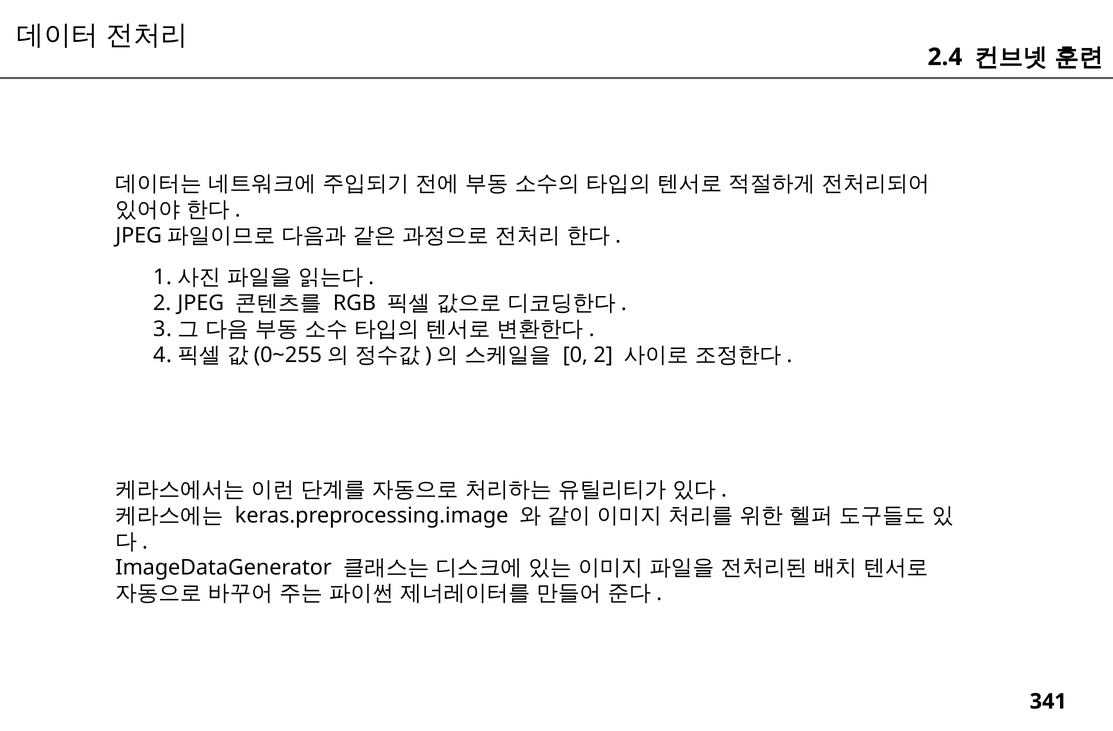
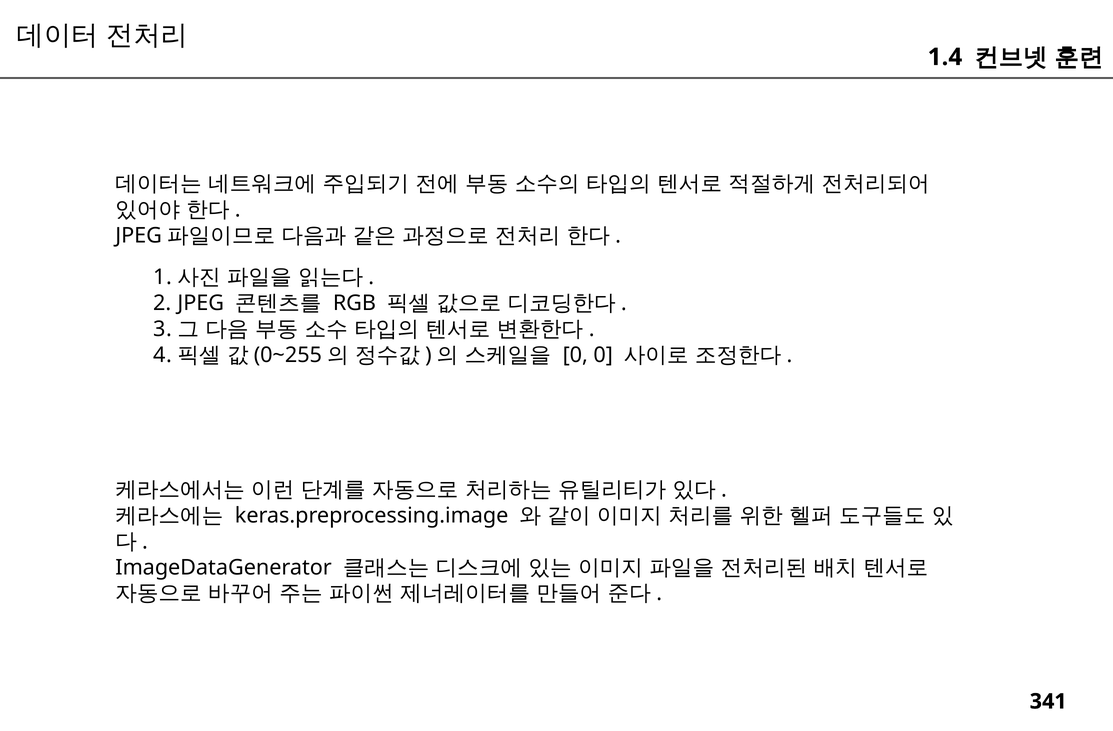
2.4: 2.4 -> 1.4 (945, 57)
0 2: 2 -> 0 (603, 355)
